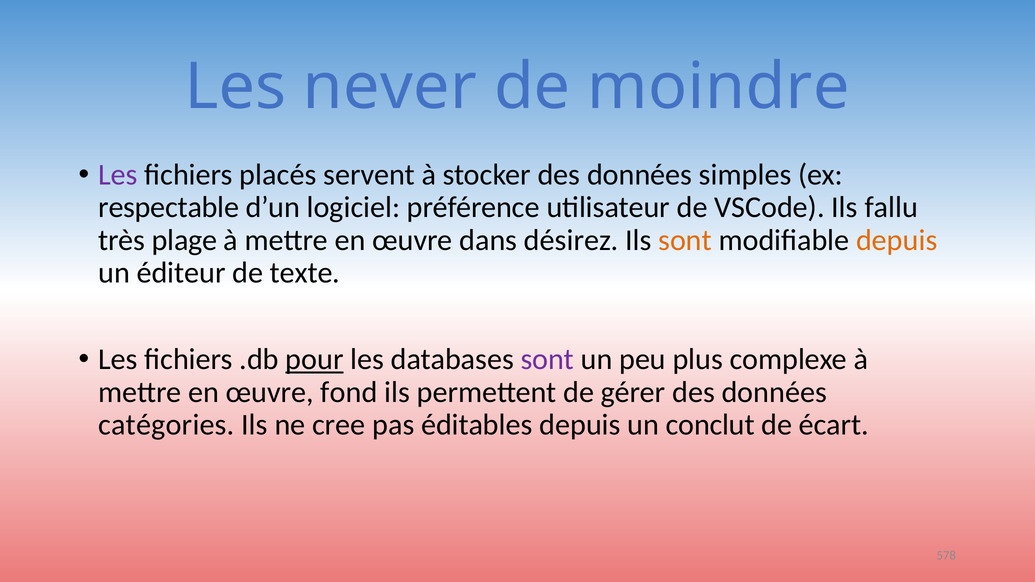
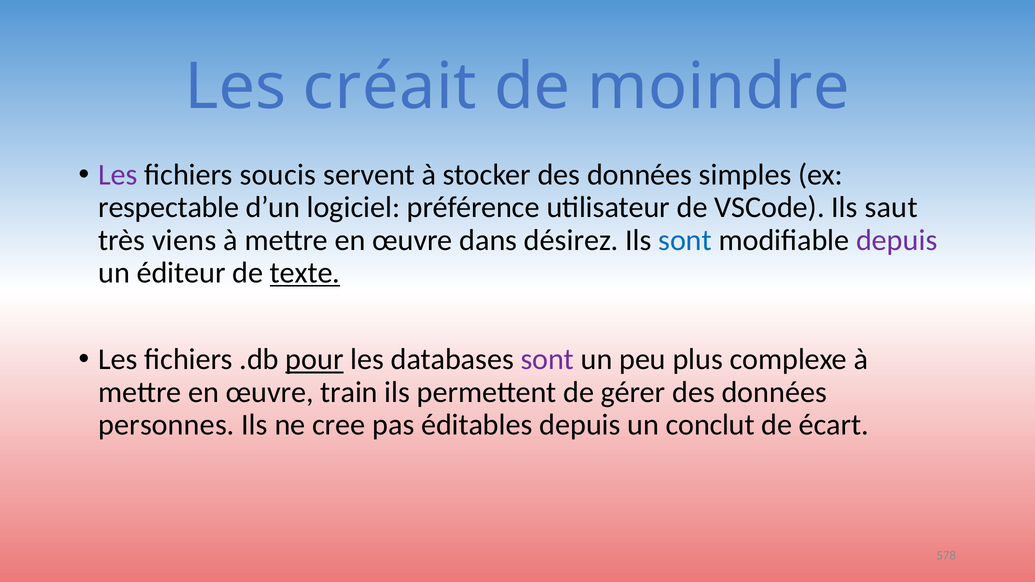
never: never -> créait (390, 87)
placés: placés -> soucis (278, 175)
fallu: fallu -> saut (891, 208)
plage: plage -> viens (184, 240)
sont colour: orange -> blue (685, 240)
depuis colour: orange -> purple (897, 240)
texte underline: none -> present (305, 273)
fond: fond -> train (349, 392)
catégories: catégories -> personnes (166, 425)
